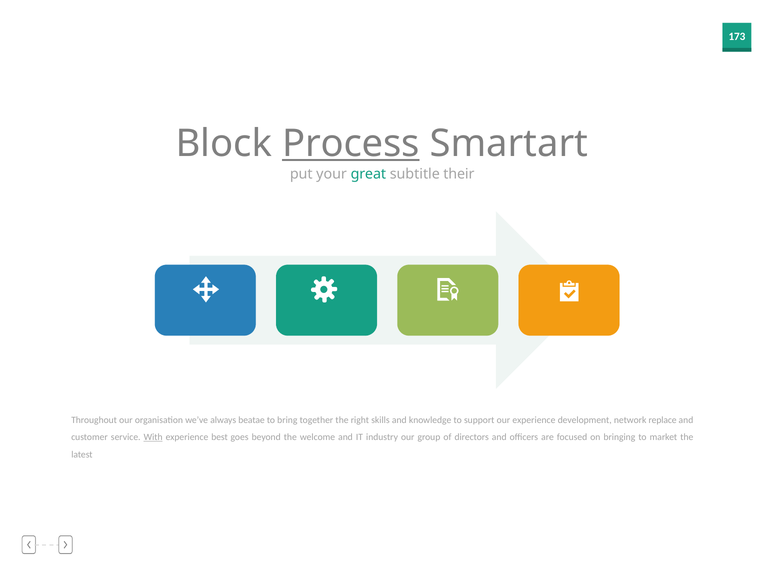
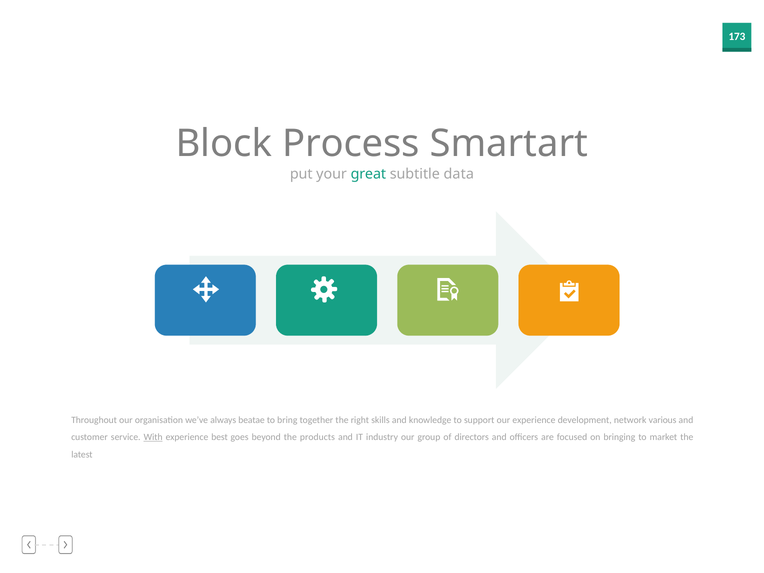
Process underline: present -> none (351, 144)
their: their -> data (459, 174)
replace: replace -> various (663, 420)
welcome: welcome -> products (317, 437)
